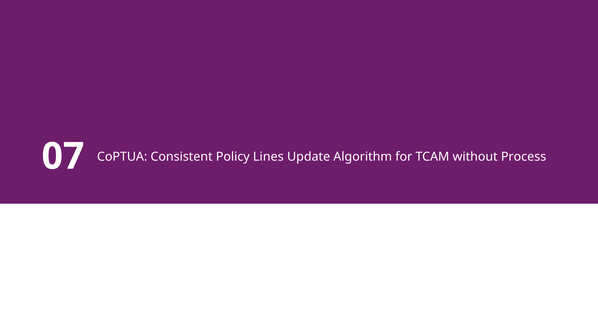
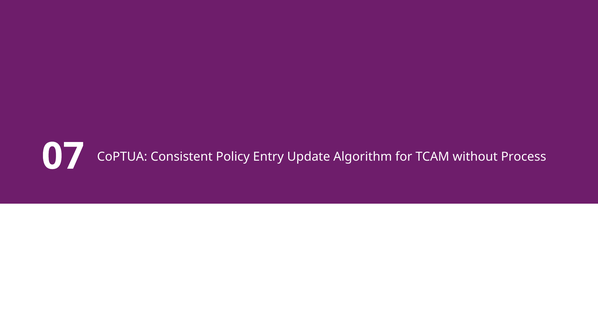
Lines: Lines -> Entry (268, 157)
